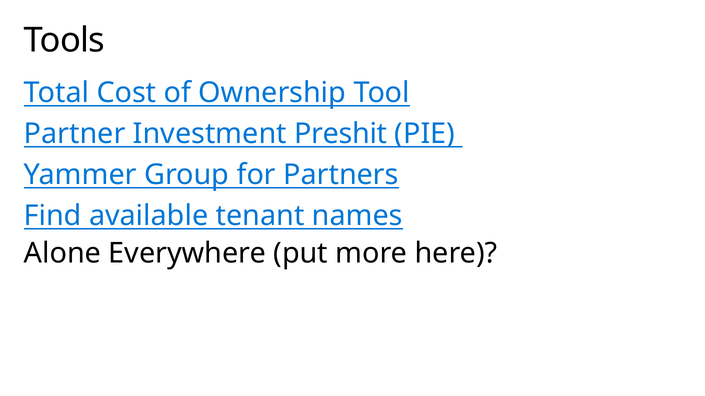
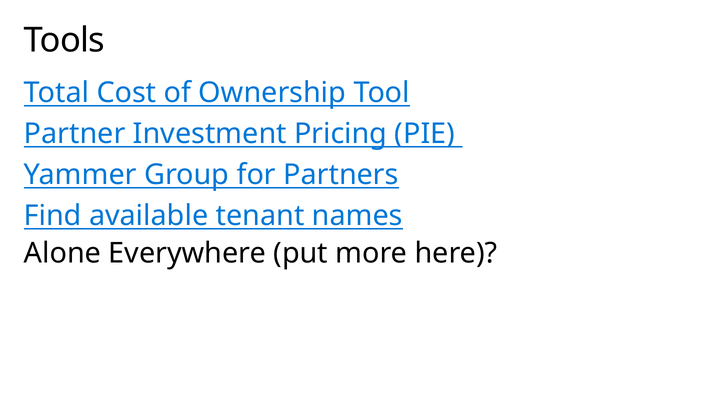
Preshit: Preshit -> Pricing (341, 134)
